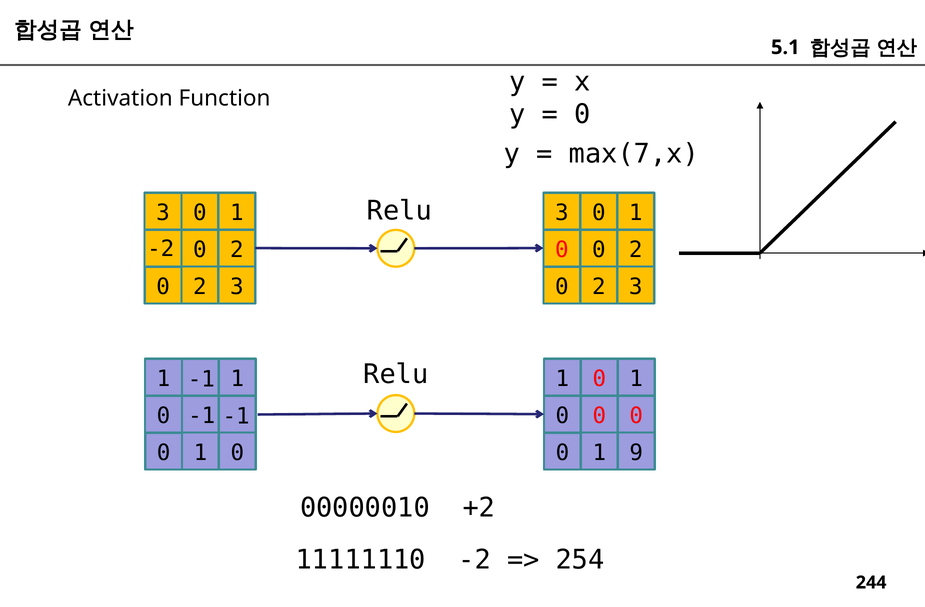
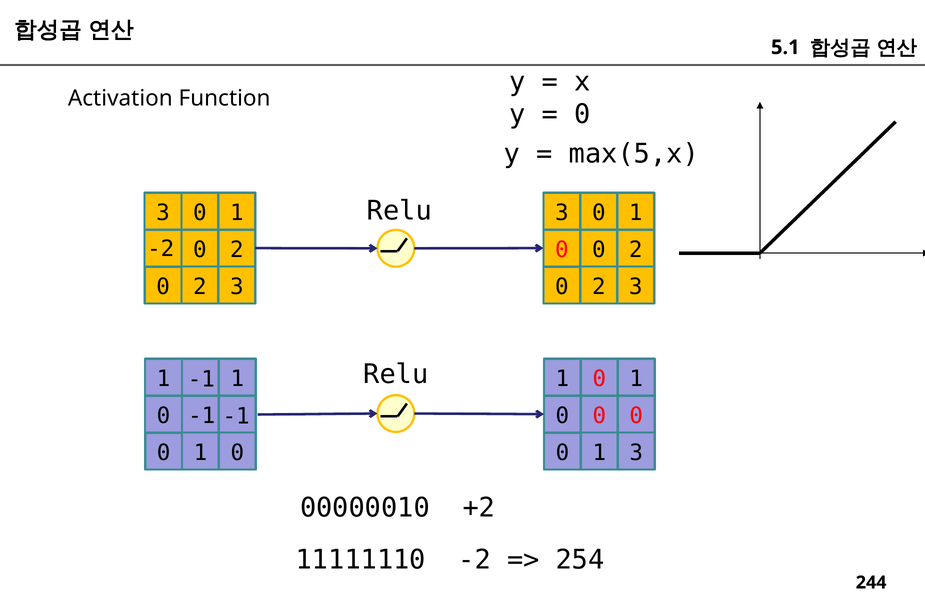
max(7,x: max(7,x -> max(5,x (634, 154)
1 9: 9 -> 3 (636, 453)
